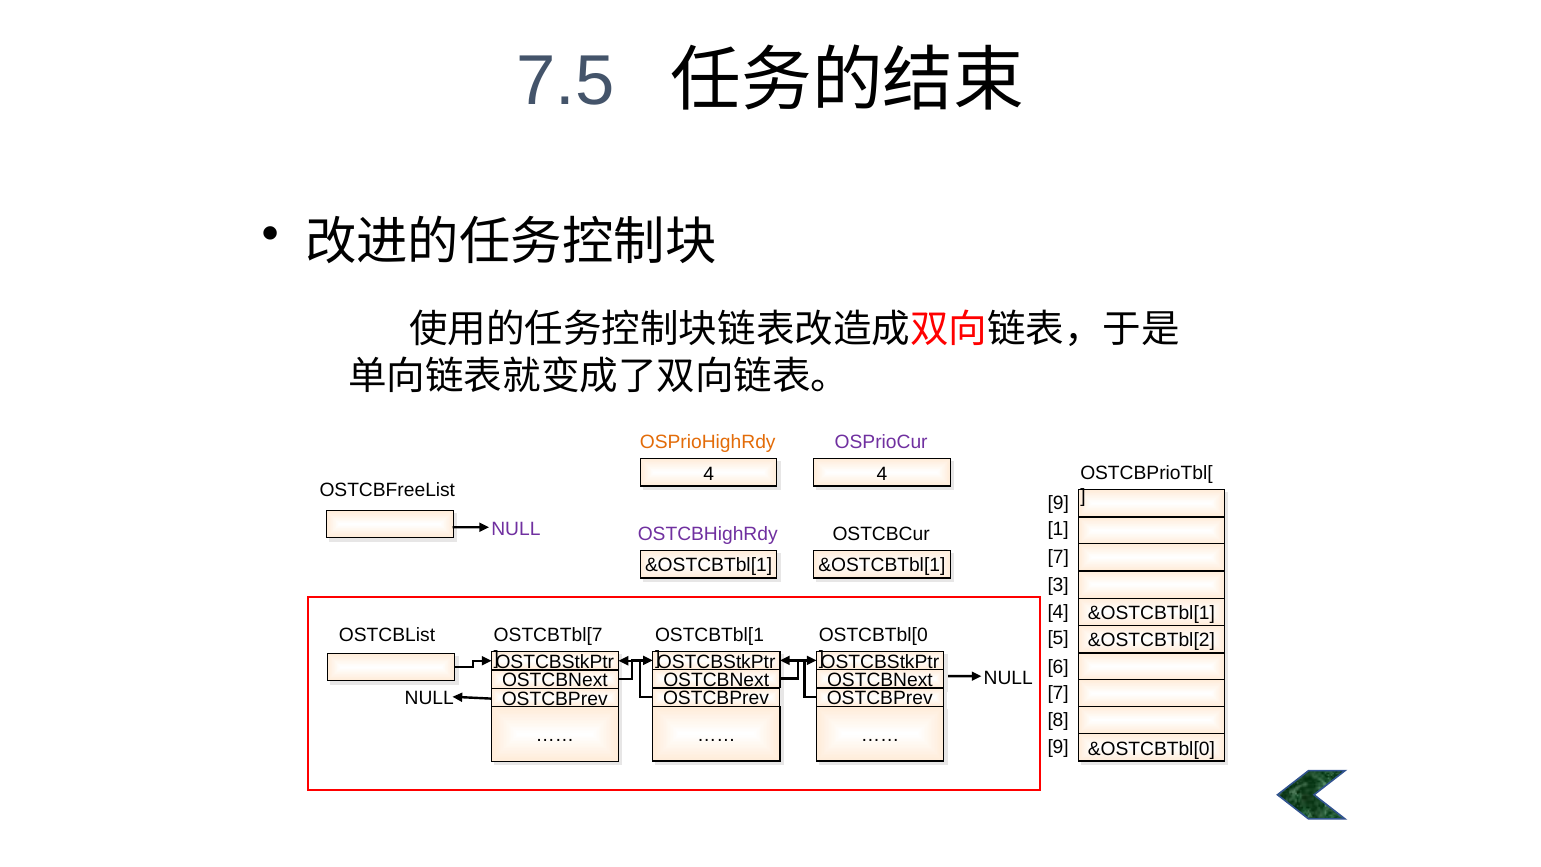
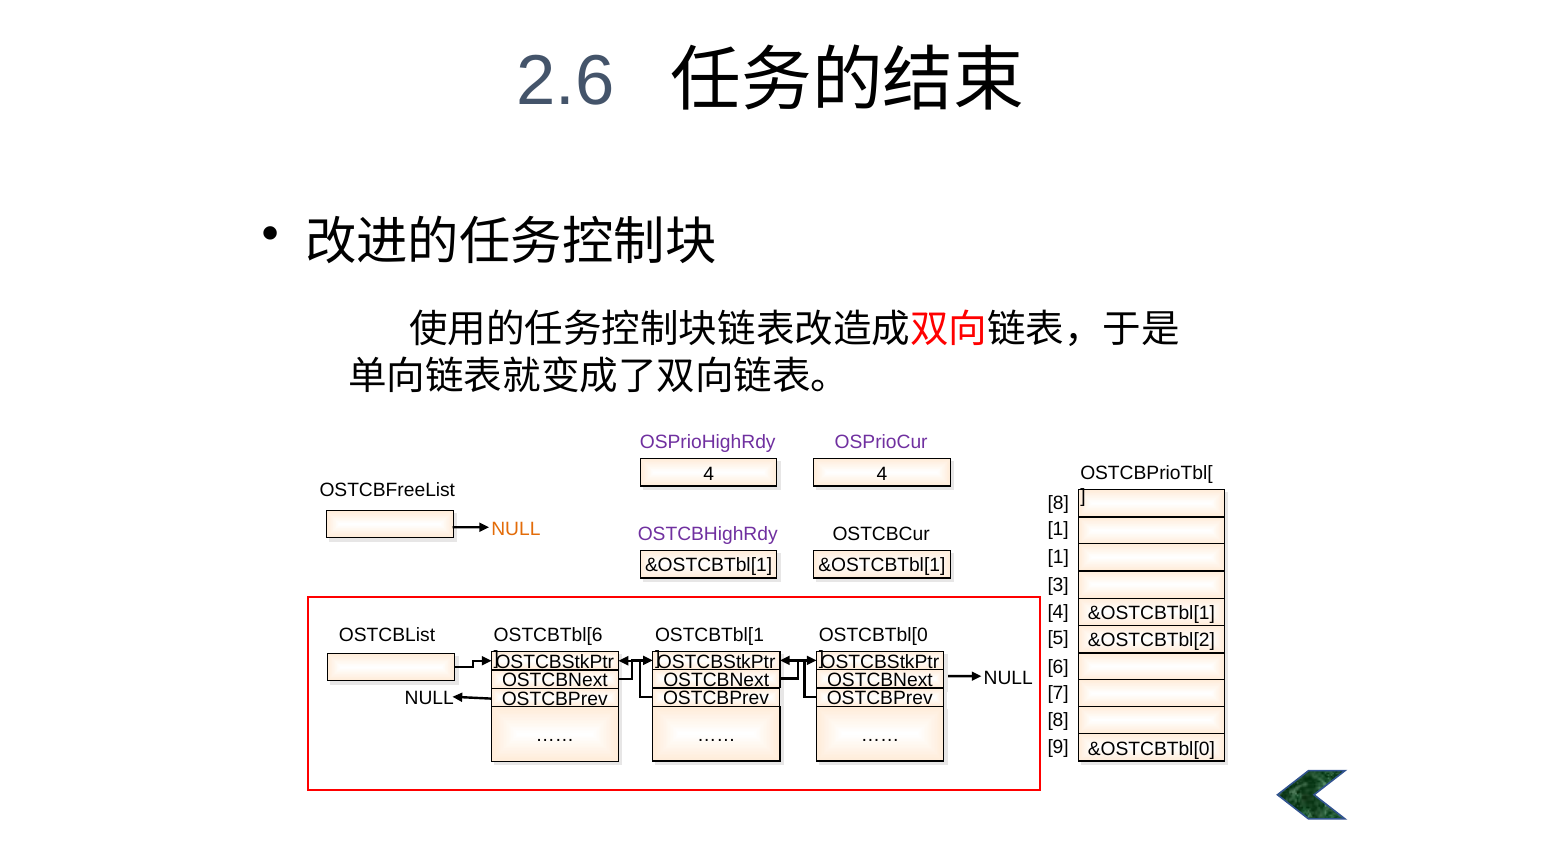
7.5: 7.5 -> 2.6 (565, 81)
OSPrioHighRdy colour: orange -> purple (708, 442)
9: 9 -> 8 (1058, 503)
NULL colour: purple -> orange (516, 529)
7: 7 -> 1 (1058, 557)
OSTCBTbl[7: OSTCBTbl[7 -> OSTCBTbl[6 (548, 635)
